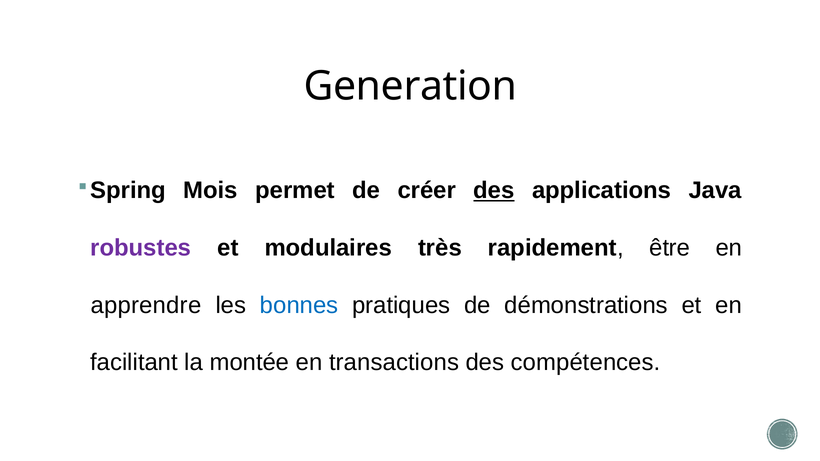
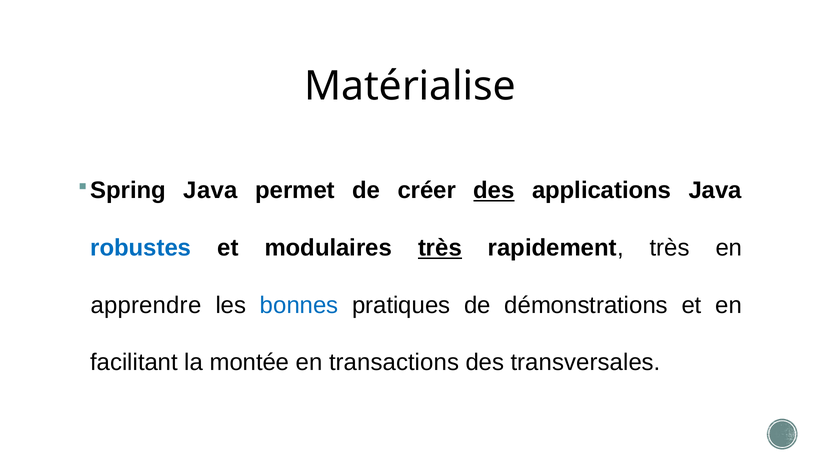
Generation: Generation -> Matérialise (410, 86)
Mois: Mois -> Java (210, 191)
robustes colour: purple -> blue (141, 248)
très underline: none -> present (440, 248)
rapidement être: être -> très (670, 248)
compétences: compétences -> transversales (586, 363)
